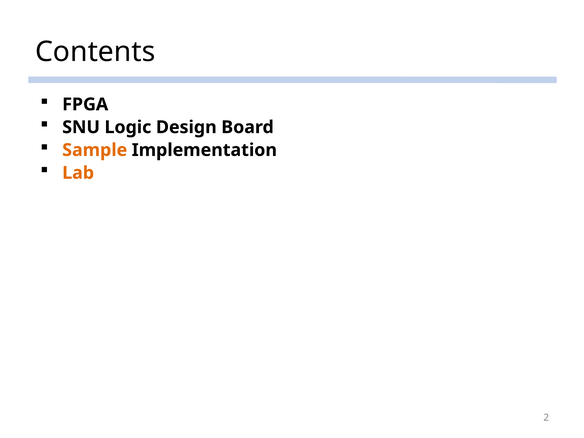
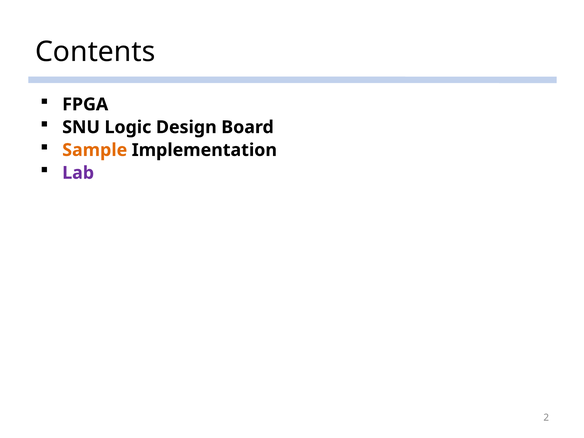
Lab colour: orange -> purple (78, 173)
